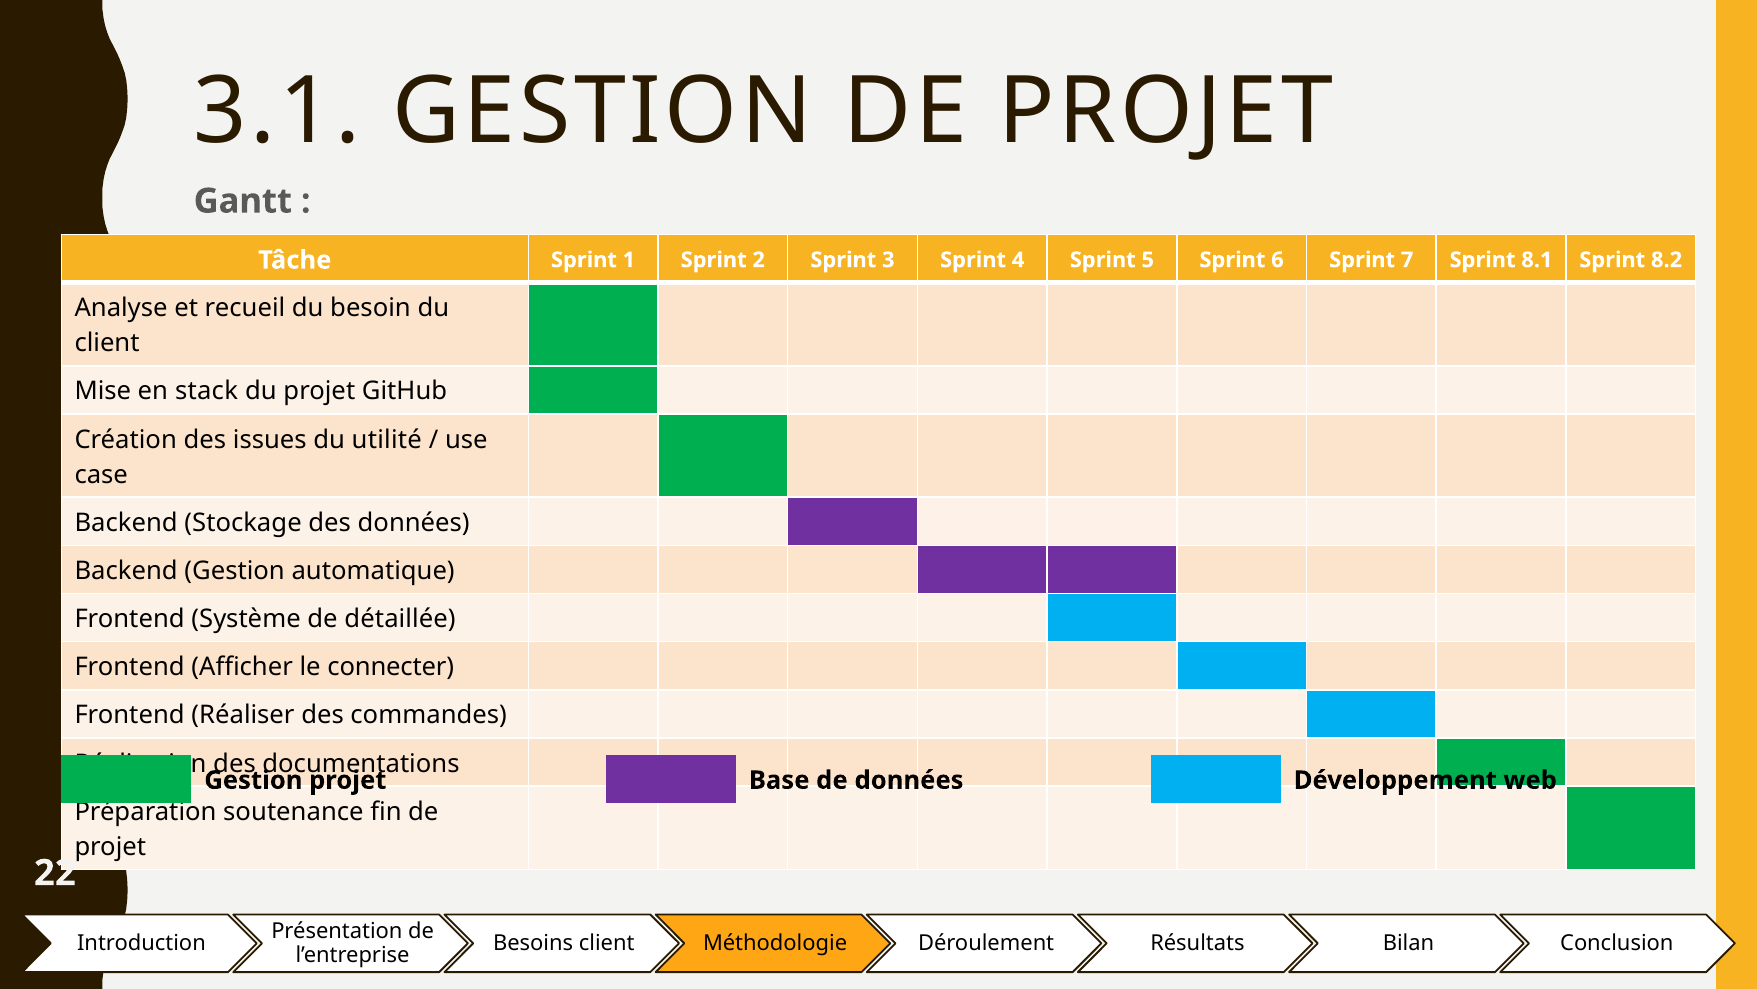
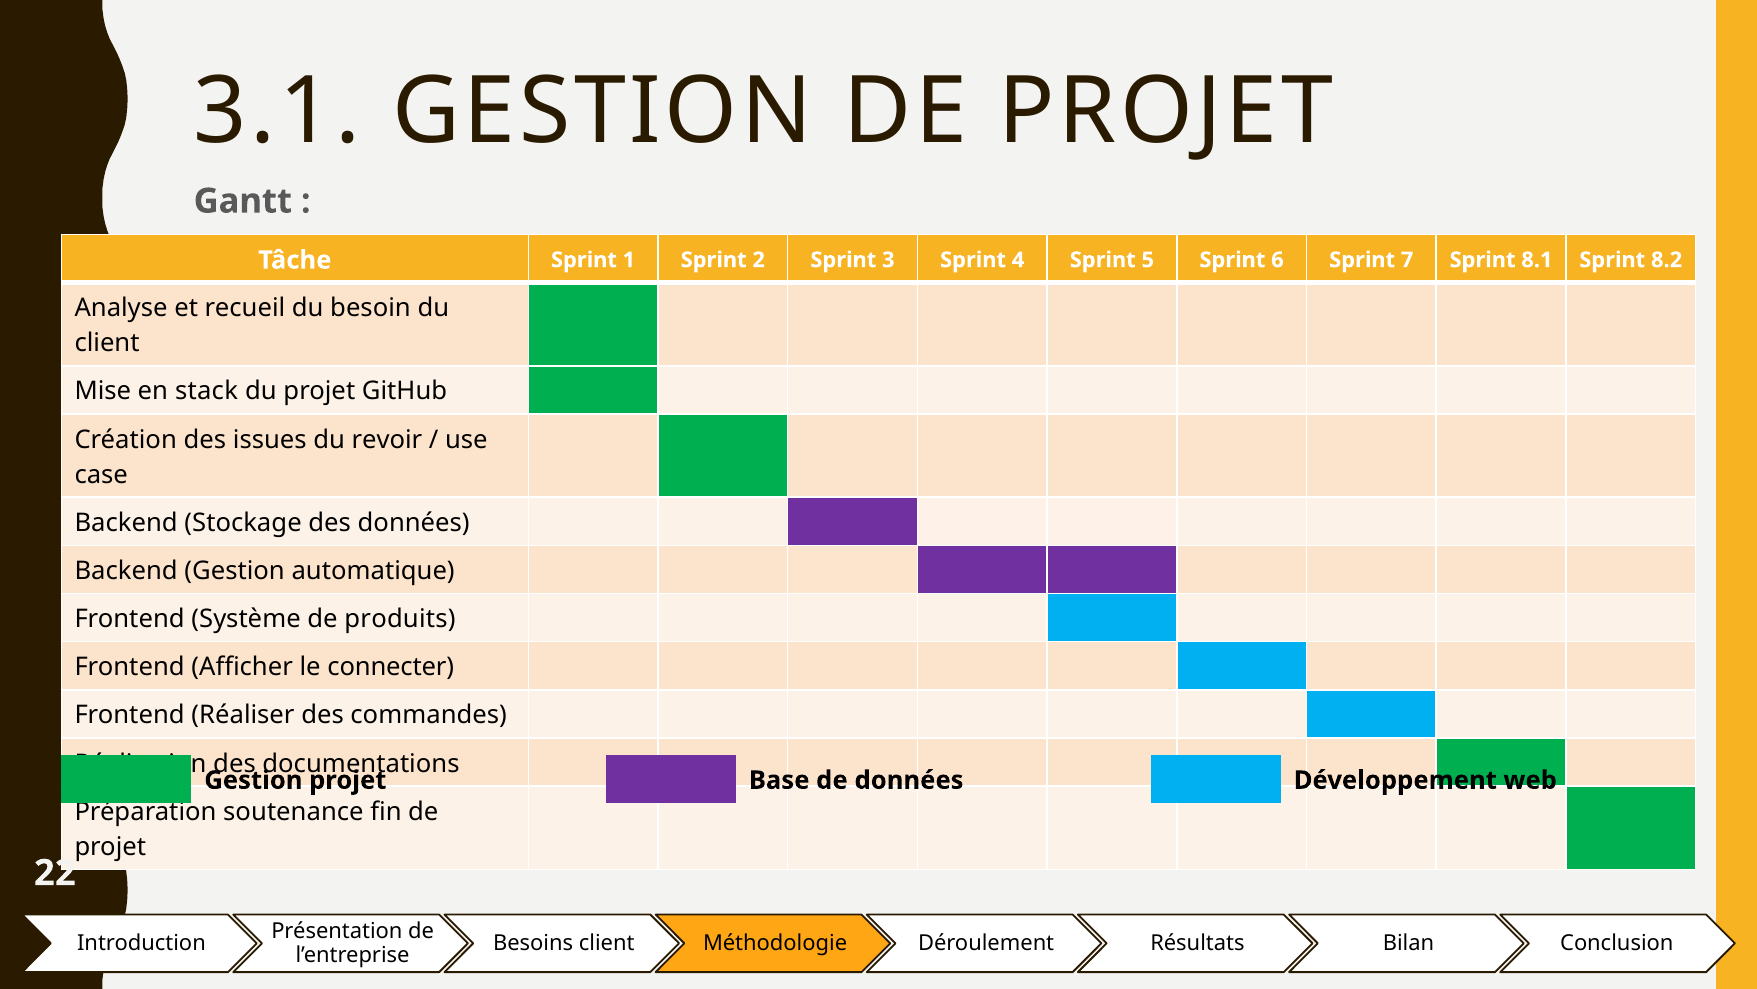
utilité: utilité -> revoir (387, 439)
détaillée: détaillée -> produits (400, 619)
